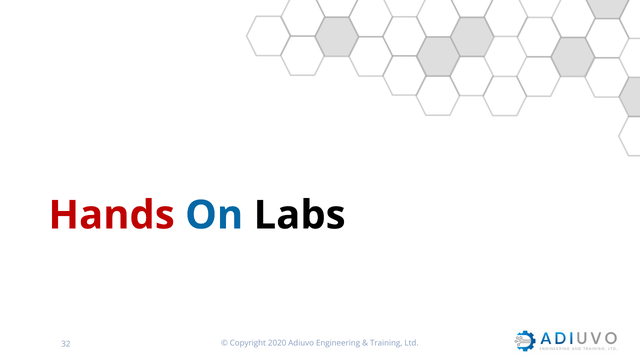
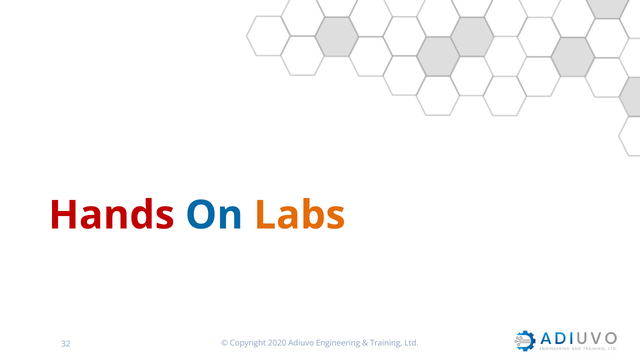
Labs colour: black -> orange (300, 215)
